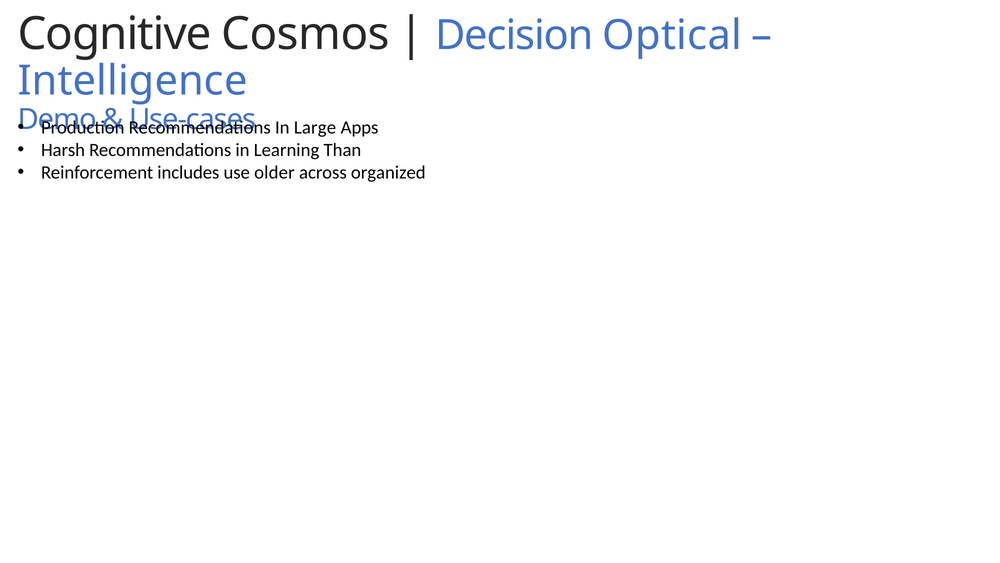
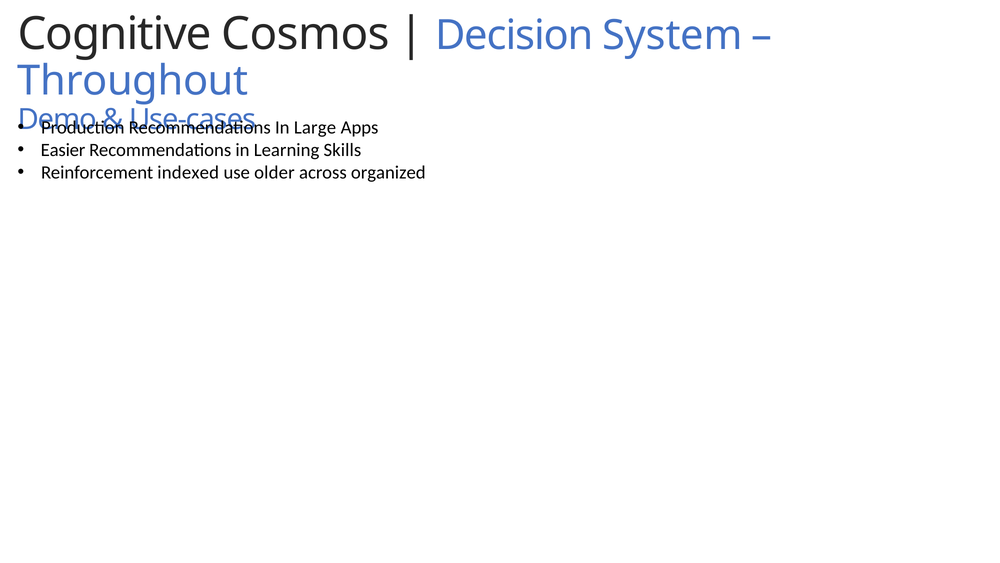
Optical: Optical -> System (673, 35)
Intelligence: Intelligence -> Throughout (133, 81)
Harsh: Harsh -> Easier (63, 150)
Than: Than -> Skills (342, 150)
includes: includes -> indexed (188, 173)
